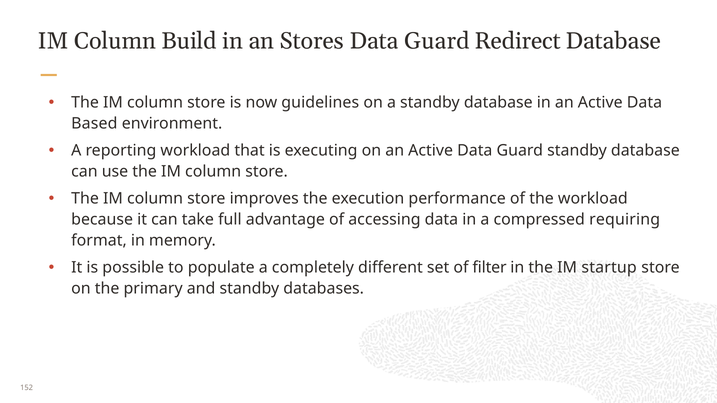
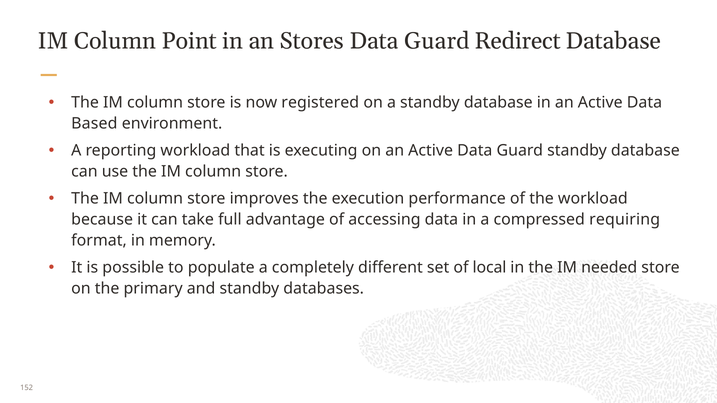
Build: Build -> Point (189, 41)
guidelines: guidelines -> registered (320, 103)
filter: filter -> local (490, 268)
startup: startup -> needed (609, 268)
